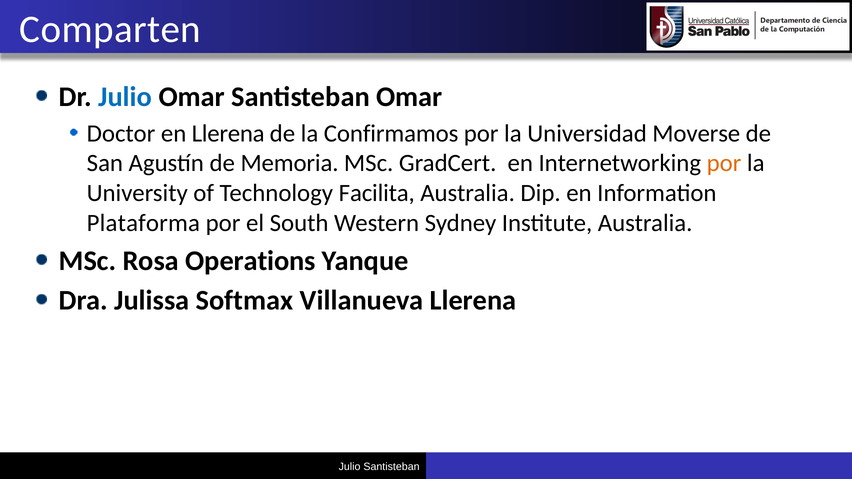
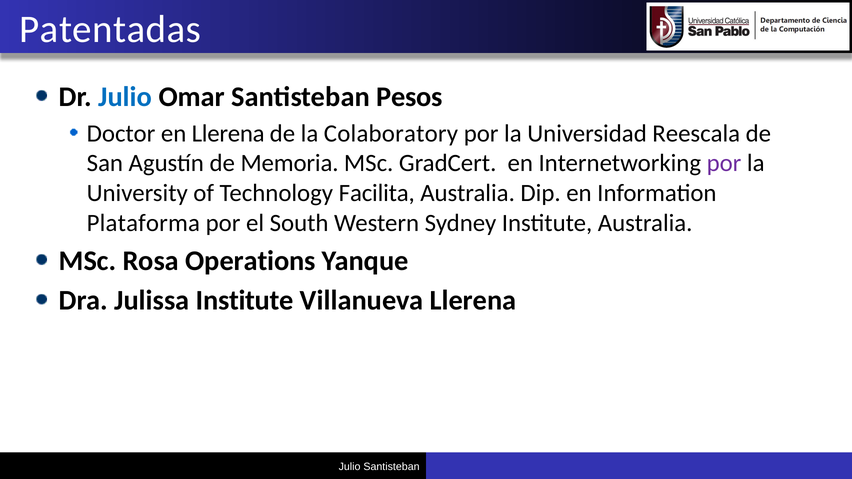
Comparten: Comparten -> Patentadas (110, 29)
Santisteban Omar: Omar -> Pesos (409, 97)
Confirmamos: Confirmamos -> Colaboratory (391, 133)
Moverse: Moverse -> Reescala (696, 133)
por colour: orange -> purple (724, 163)
Julissa Softmax: Softmax -> Institute (245, 301)
